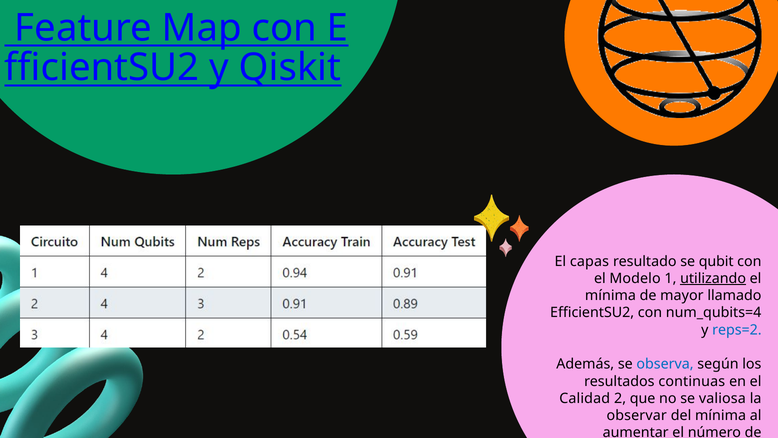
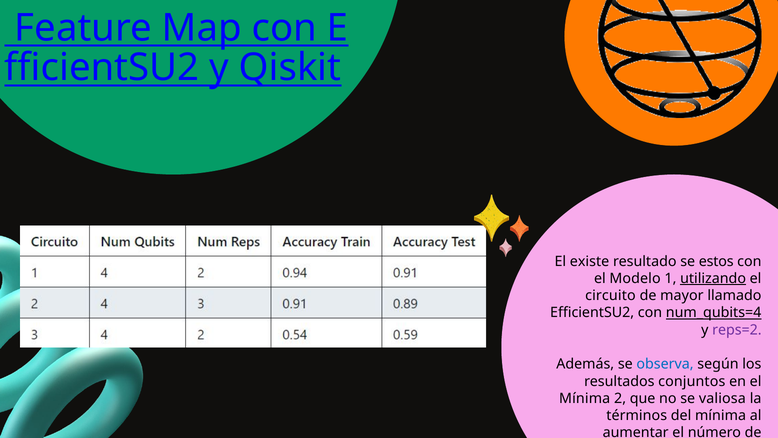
capas: capas -> existe (590, 261)
qubit: qubit -> estos (716, 261)
mínima: mínima -> circuito (610, 295)
num_qubits=4 underline: none -> present (714, 312)
reps=2 colour: blue -> purple (737, 330)
continuas: continuas -> conjuntos (692, 381)
Calidad: Calidad -> Mínima (585, 398)
observar: observar -> términos (637, 415)
